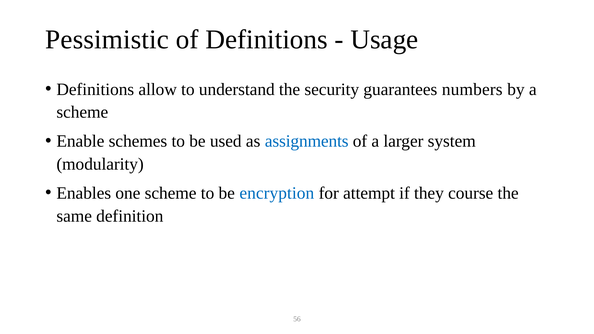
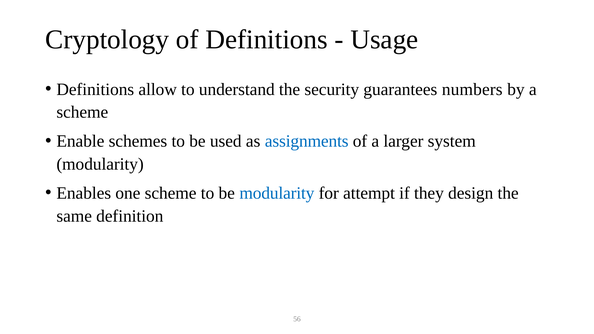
Pessimistic: Pessimistic -> Cryptology (107, 40)
be encryption: encryption -> modularity (277, 193)
course: course -> design (471, 193)
